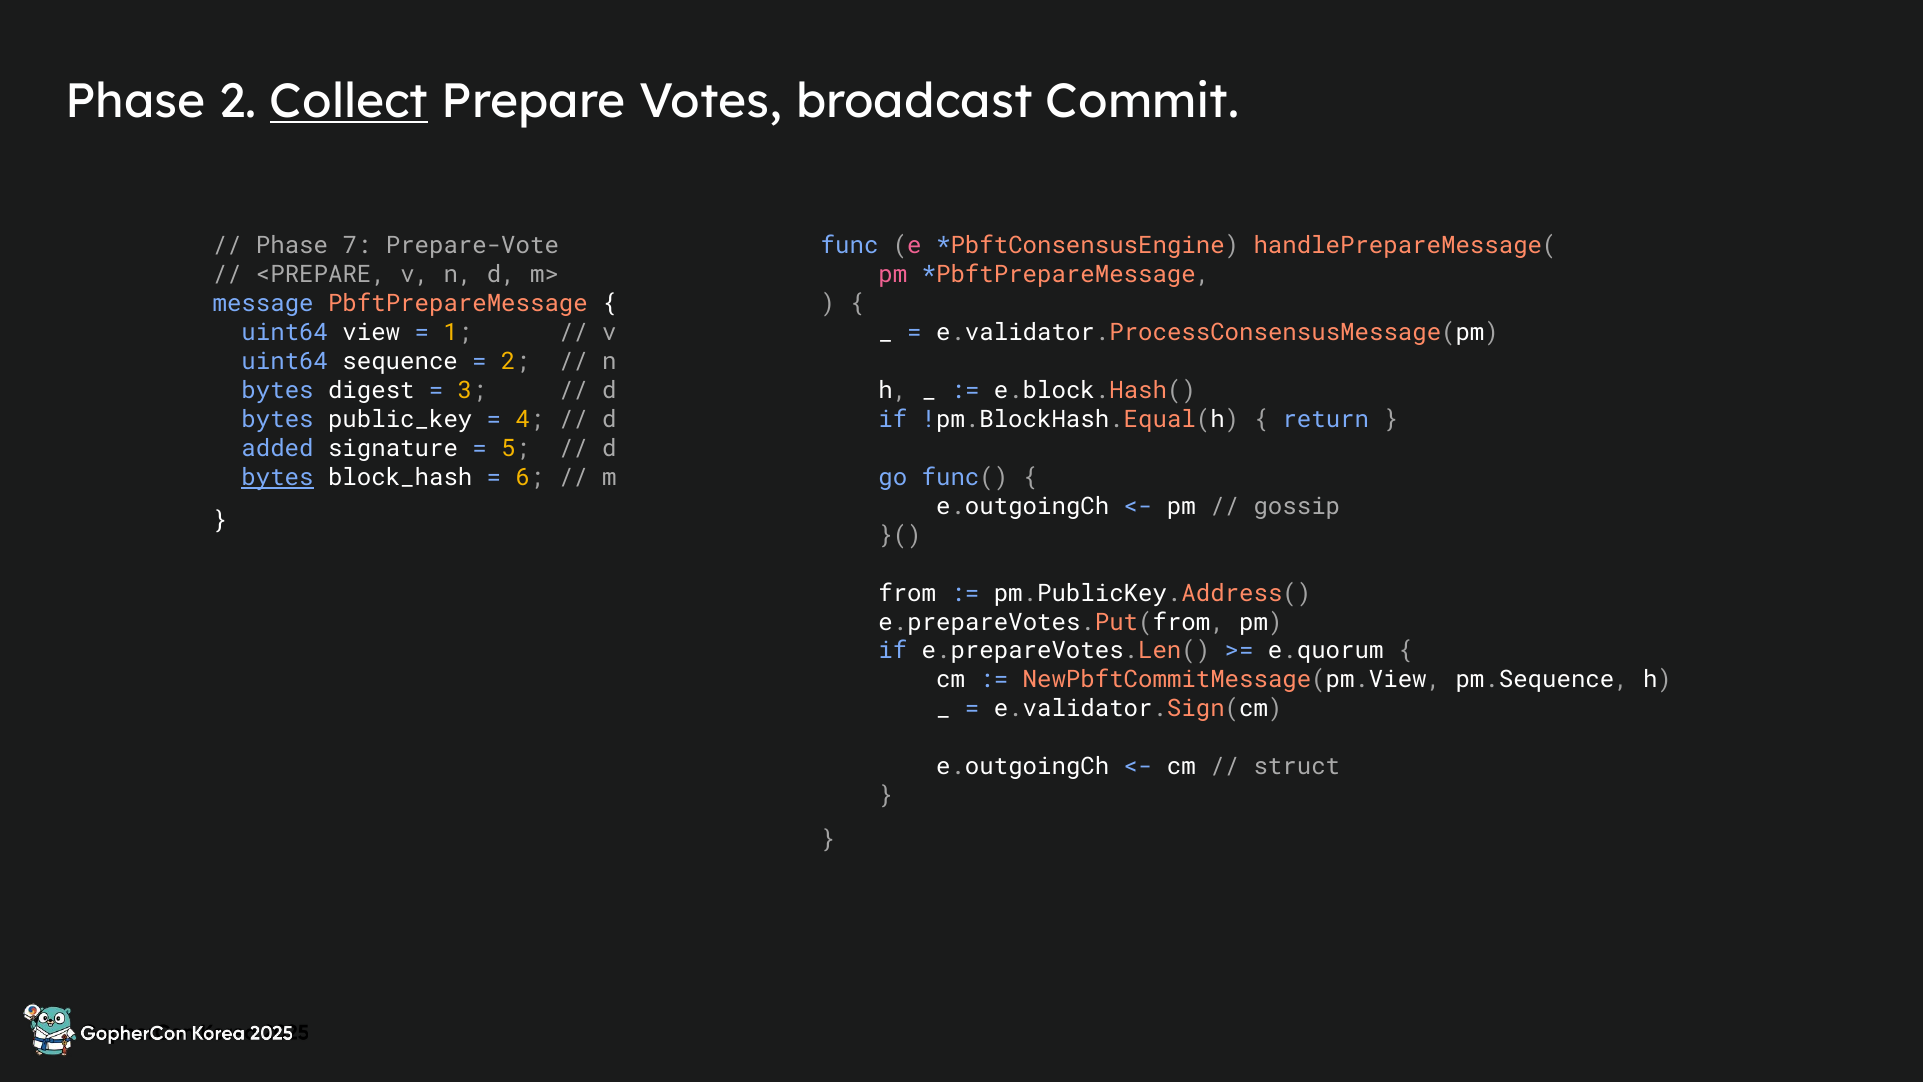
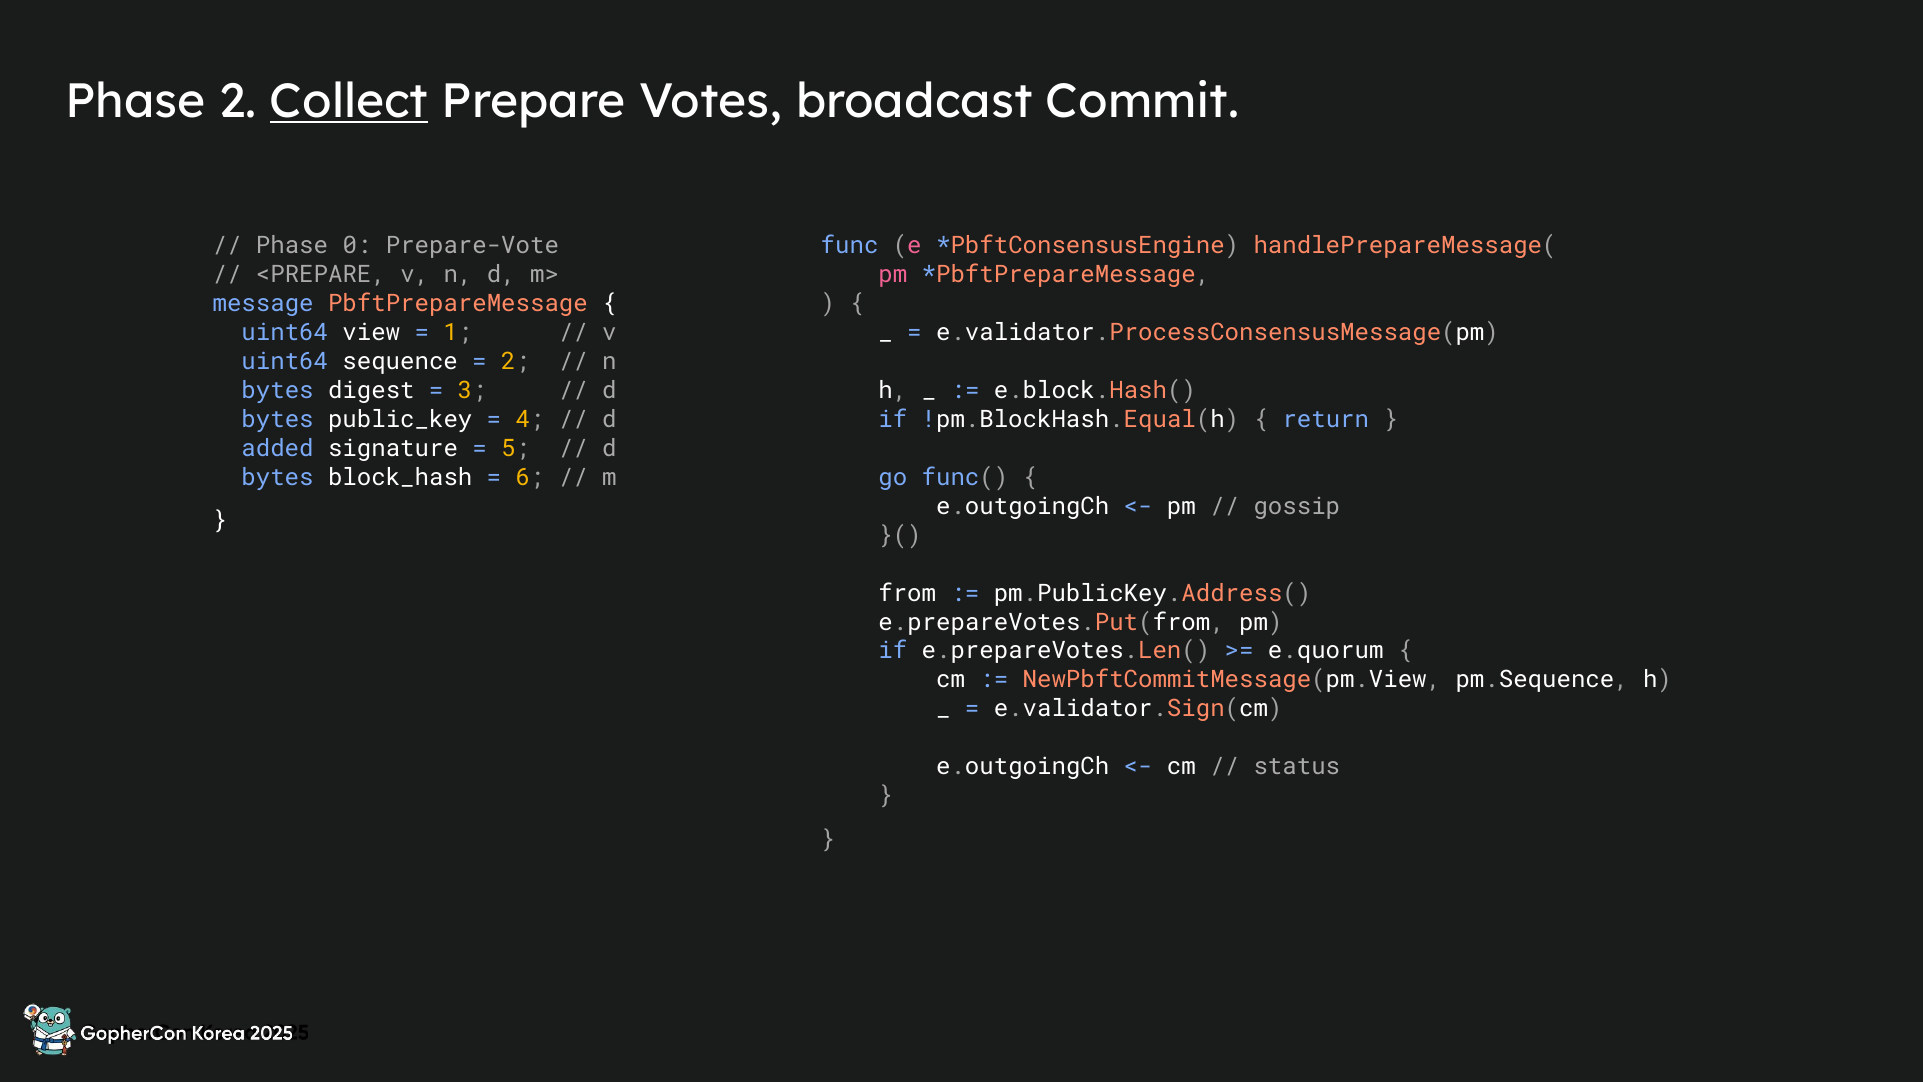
7: 7 -> 0 (357, 246)
bytes underline: present -> none (278, 477)
struct: struct -> status (1297, 767)
